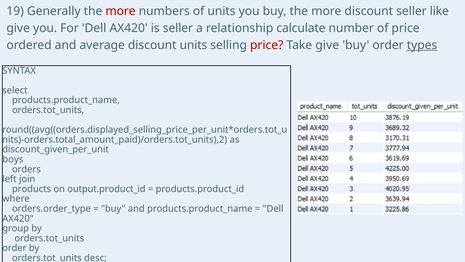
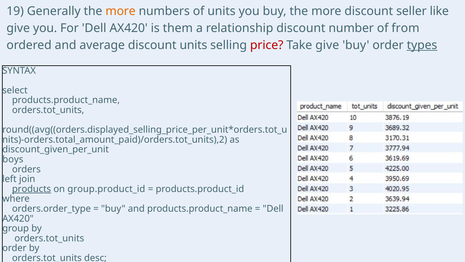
more colour: red -> orange (121, 11)
is seller: seller -> them (178, 28)
relationship calculate: calculate -> discount (301, 28)
of price: price -> from (406, 28)
products underline: none -> present (32, 189)
output.product_id: output.product_id -> group.product_id (106, 189)
